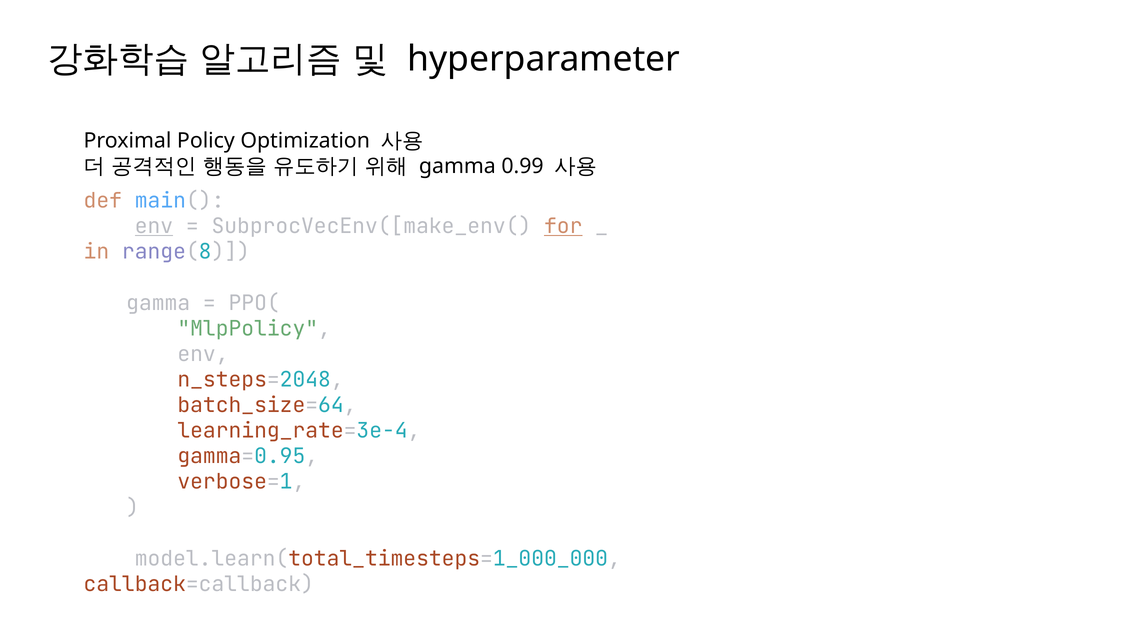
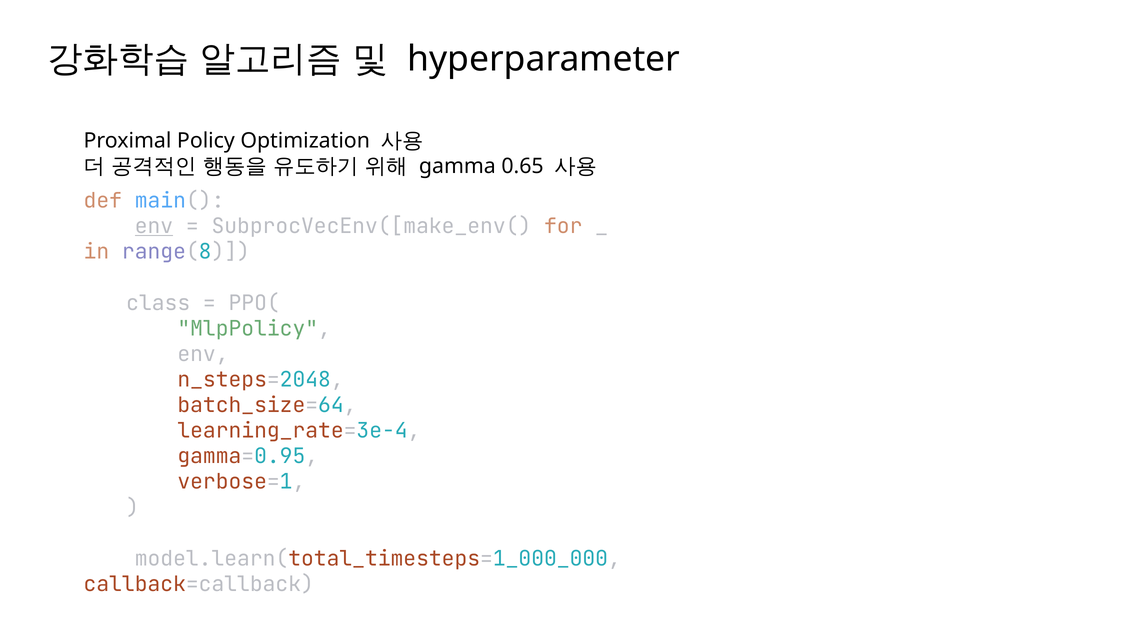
0.99: 0.99 -> 0.65 (523, 166)
for underline: present -> none (563, 227)
gamma: gamma -> class (158, 303)
